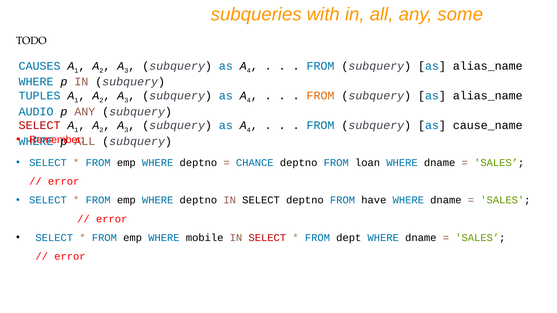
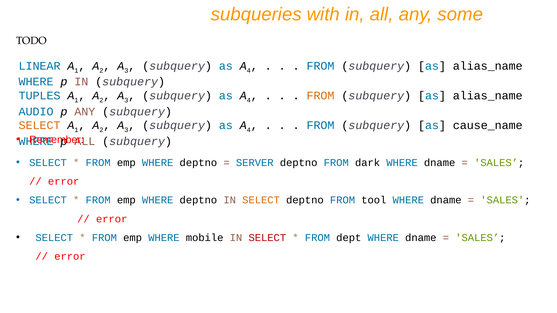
CAUSES: CAUSES -> LINEAR (40, 66)
SELECT colour: red -> orange (40, 126)
CHANCE: CHANCE -> SERVER (255, 163)
loan: loan -> dark (368, 163)
SELECT colour: black -> orange (261, 200)
have: have -> tool (374, 200)
